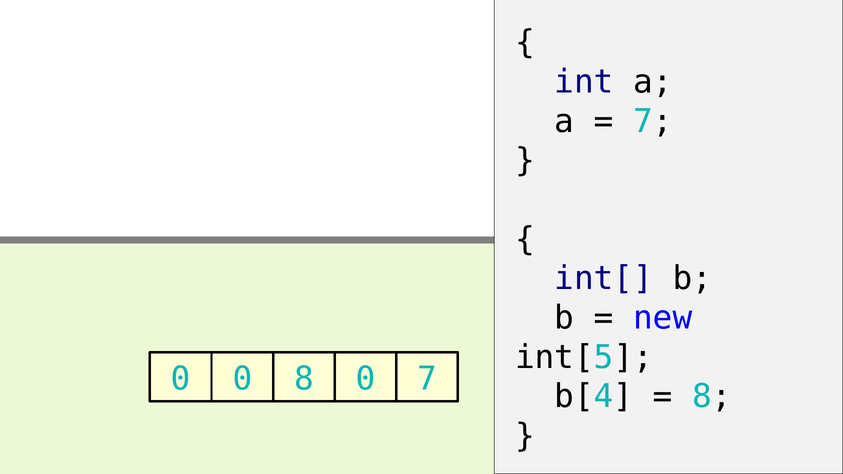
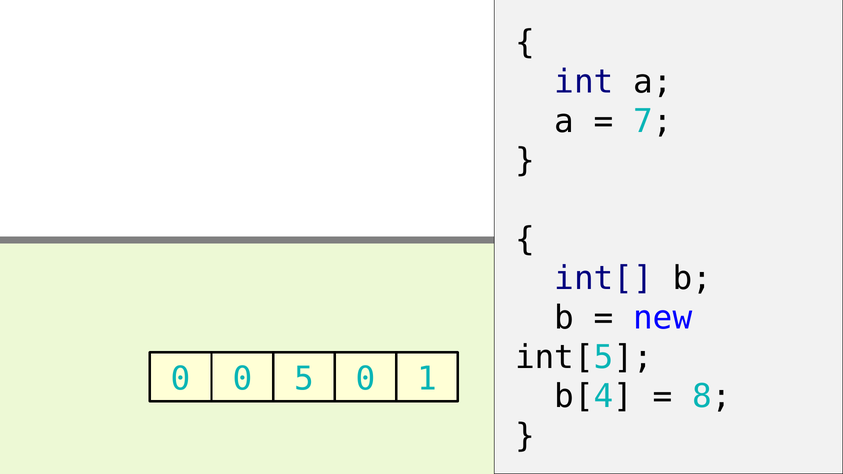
0 8: 8 -> 5 (304, 379)
0 7: 7 -> 1 (427, 379)
